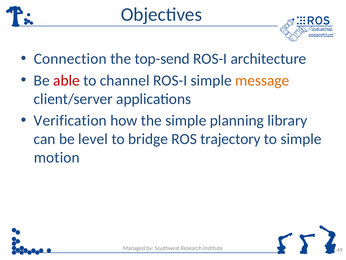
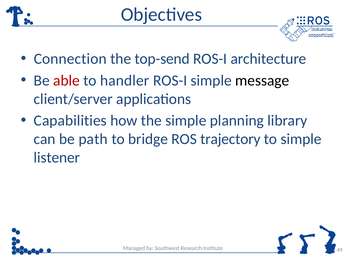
channel: channel -> handler (125, 80)
message colour: orange -> black (262, 80)
Verification: Verification -> Capabilities (70, 120)
level: level -> path (93, 139)
motion: motion -> listener (57, 157)
